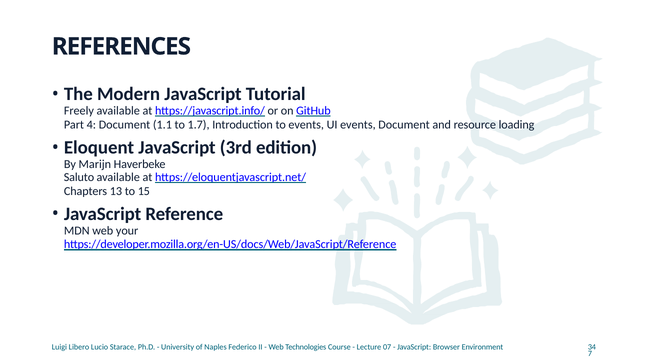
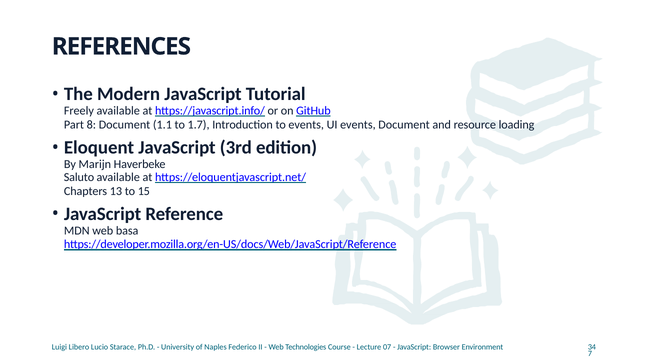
4: 4 -> 8 (91, 125)
your: your -> basa (127, 231)
